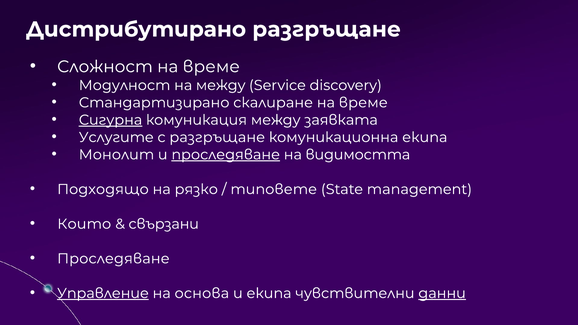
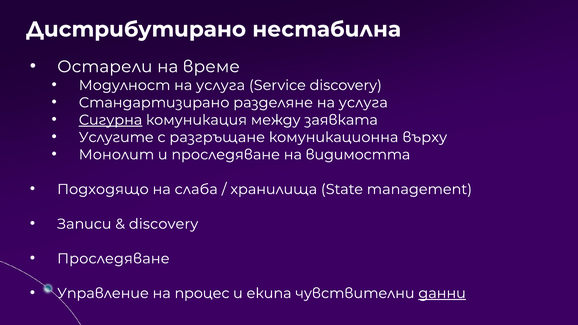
Дистрибутирано разгръщане: разгръщане -> нестабилна (327, 29)
Сложност: Сложност -> Остарели (105, 67)
между: между -> услуга (221, 85)
скалиране: скалиране -> разделяне (273, 103)
време: време -> услуга (363, 103)
комуникационна екипа: екипа -> върху (425, 137)
проследяване underline: present -> none (226, 155)
рязко: рязко -> слаба (196, 189)
типовете: типовете -> хранилища (274, 189)
Които: Които -> Записи (84, 224)
свързани: свързани -> discovery (164, 224)
Управление underline: present -> none (103, 293)
основа: основа -> процес (202, 293)
